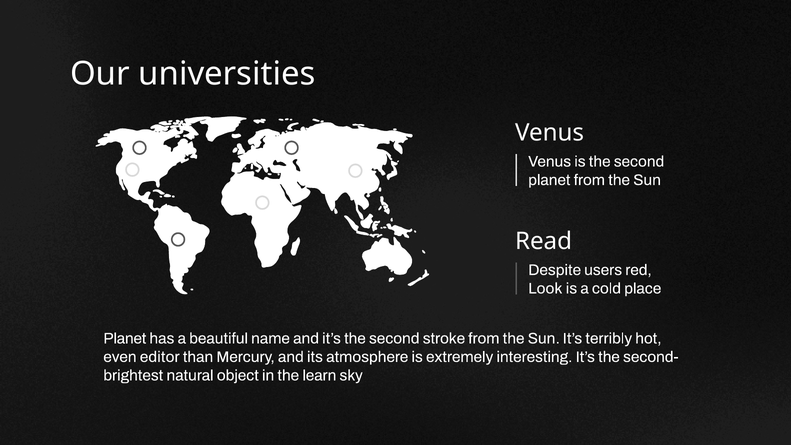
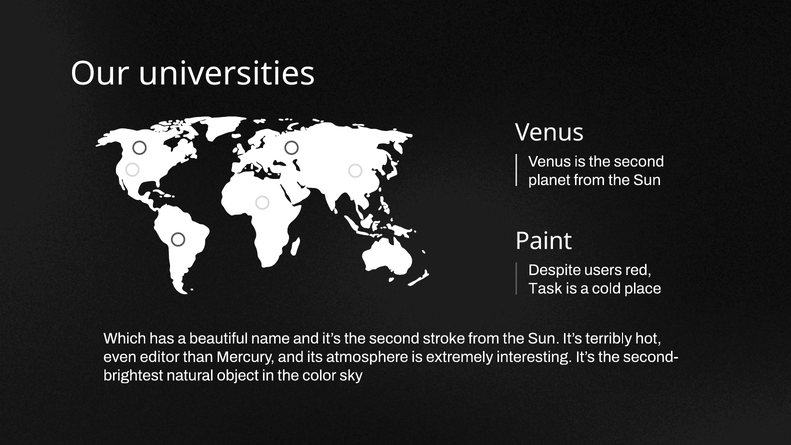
Read: Read -> Paint (544, 241)
Look: Look -> Task (545, 288)
Planet: Planet -> Which (125, 338)
learn: learn -> color (319, 375)
